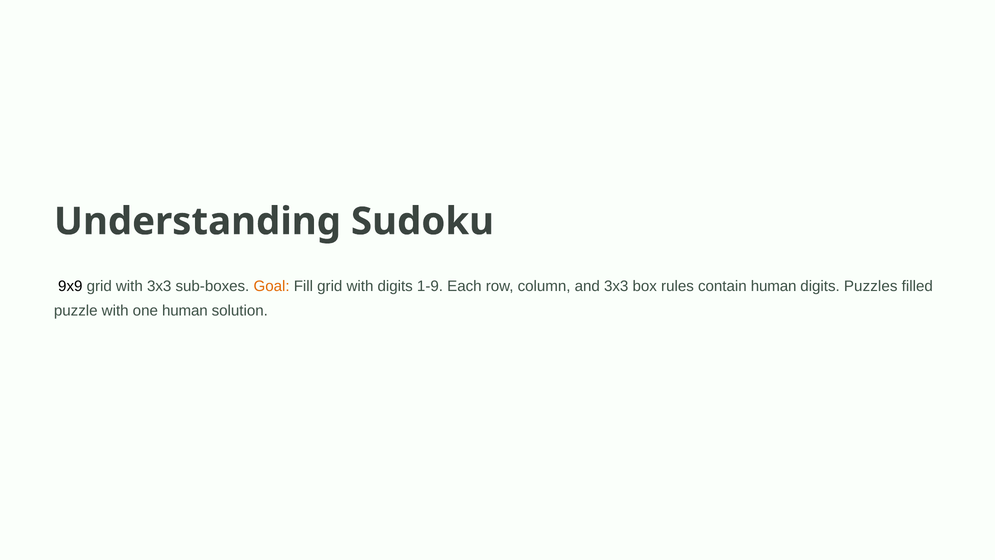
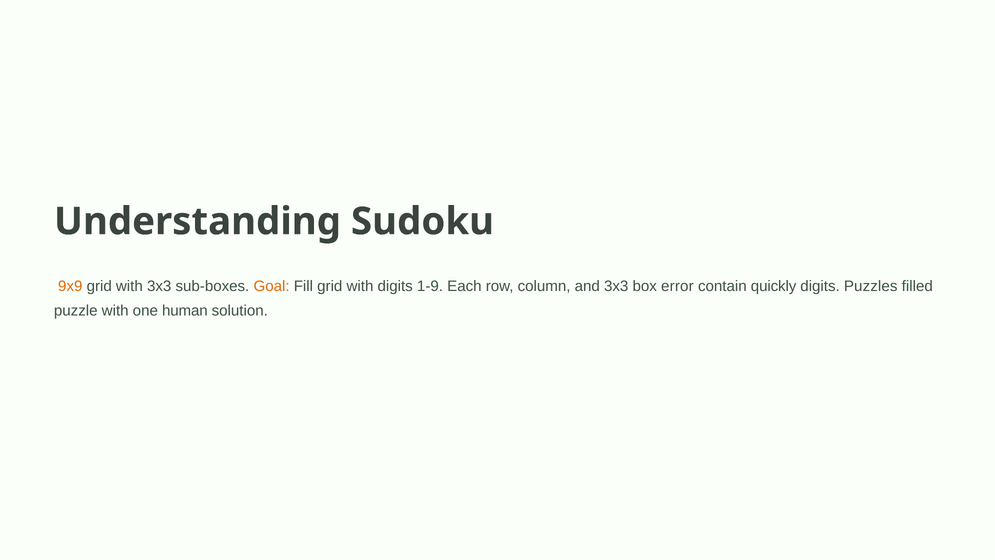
9x9 colour: black -> orange (70, 286)
rules: rules -> error (677, 286)
contain human: human -> quickly (774, 286)
